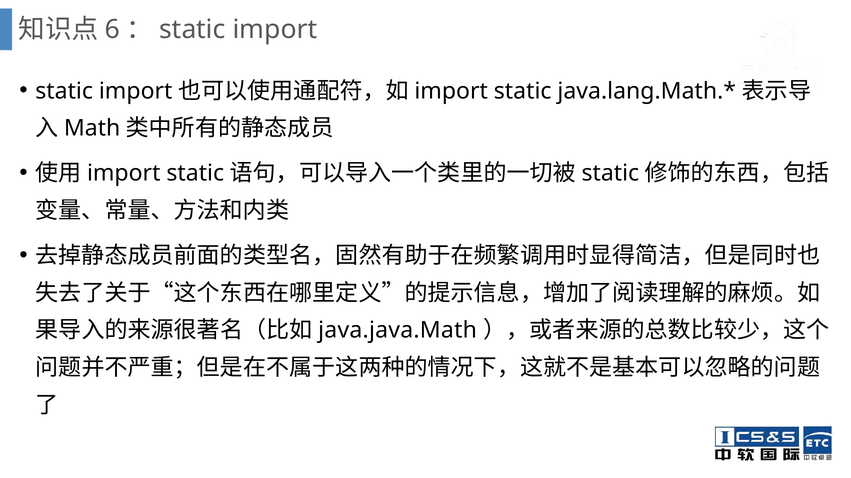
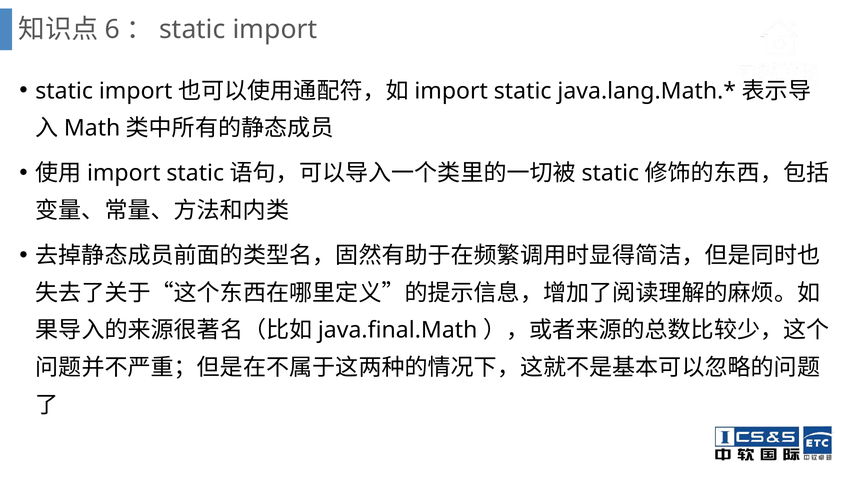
java.java.Math: java.java.Math -> java.final.Math (398, 331)
